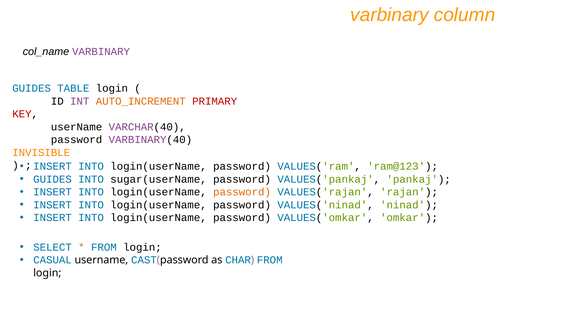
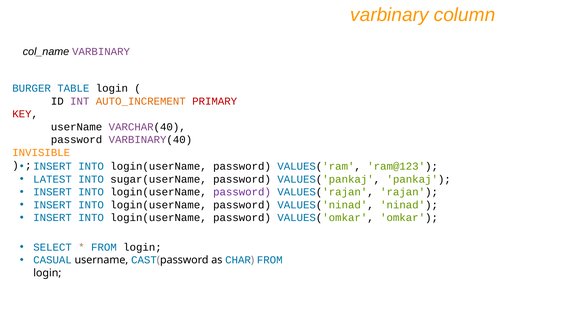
GUIDES: GUIDES -> BURGER (32, 88)
GUIDES: GUIDES -> LATEST (53, 179)
password colour: orange -> purple (242, 192)
